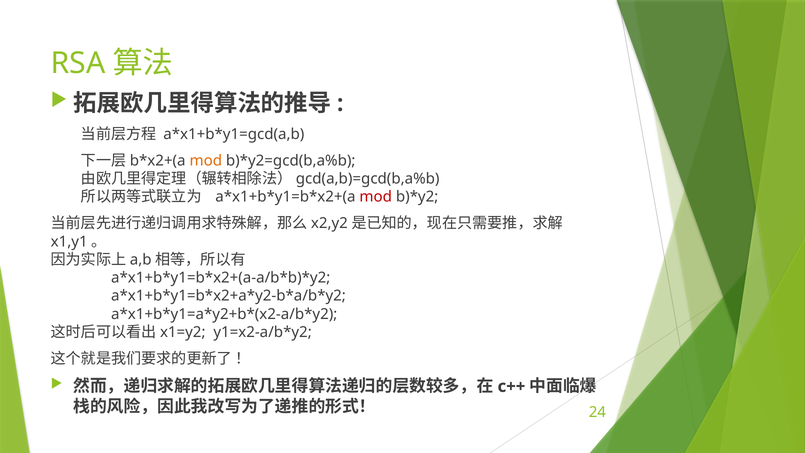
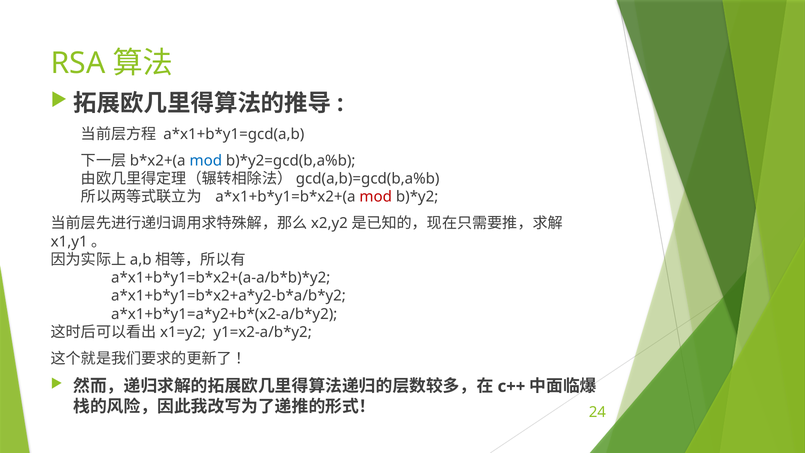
mod colour: orange -> blue (206, 161)
